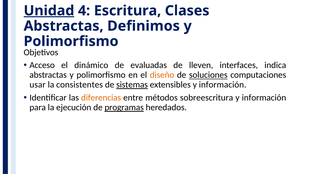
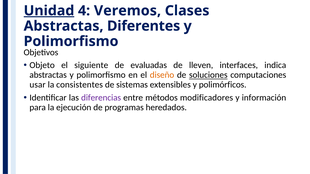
Escritura: Escritura -> Veremos (127, 11)
Definimos: Definimos -> Diferentes (144, 26)
Acceso: Acceso -> Objeto (42, 65)
dinámico: dinámico -> siguiente (91, 65)
sistemas underline: present -> none (132, 85)
extensibles y información: información -> polimórficos (223, 85)
diferencias colour: orange -> purple (101, 98)
sobreescritura: sobreescritura -> modificadores (207, 98)
programas underline: present -> none (124, 108)
